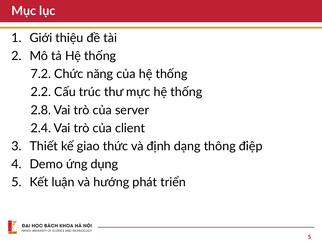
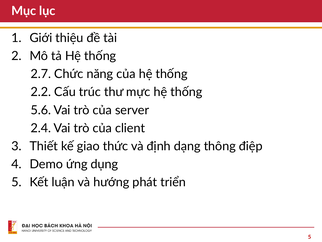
7.2: 7.2 -> 2.7 (41, 74)
2.8: 2.8 -> 5.6 (41, 110)
